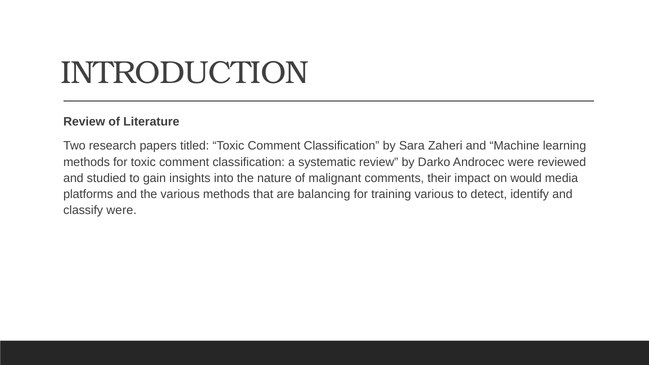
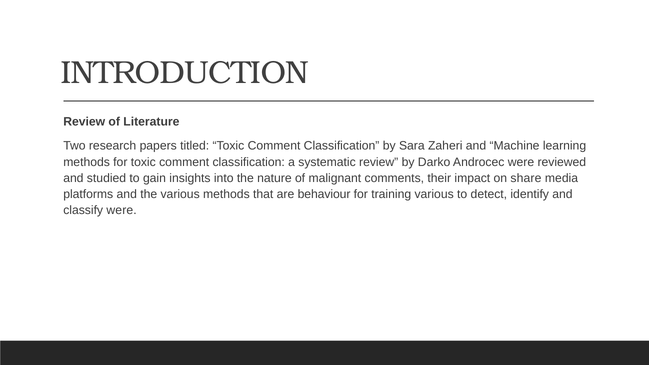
would: would -> share (526, 178)
balancing: balancing -> behaviour (324, 194)
